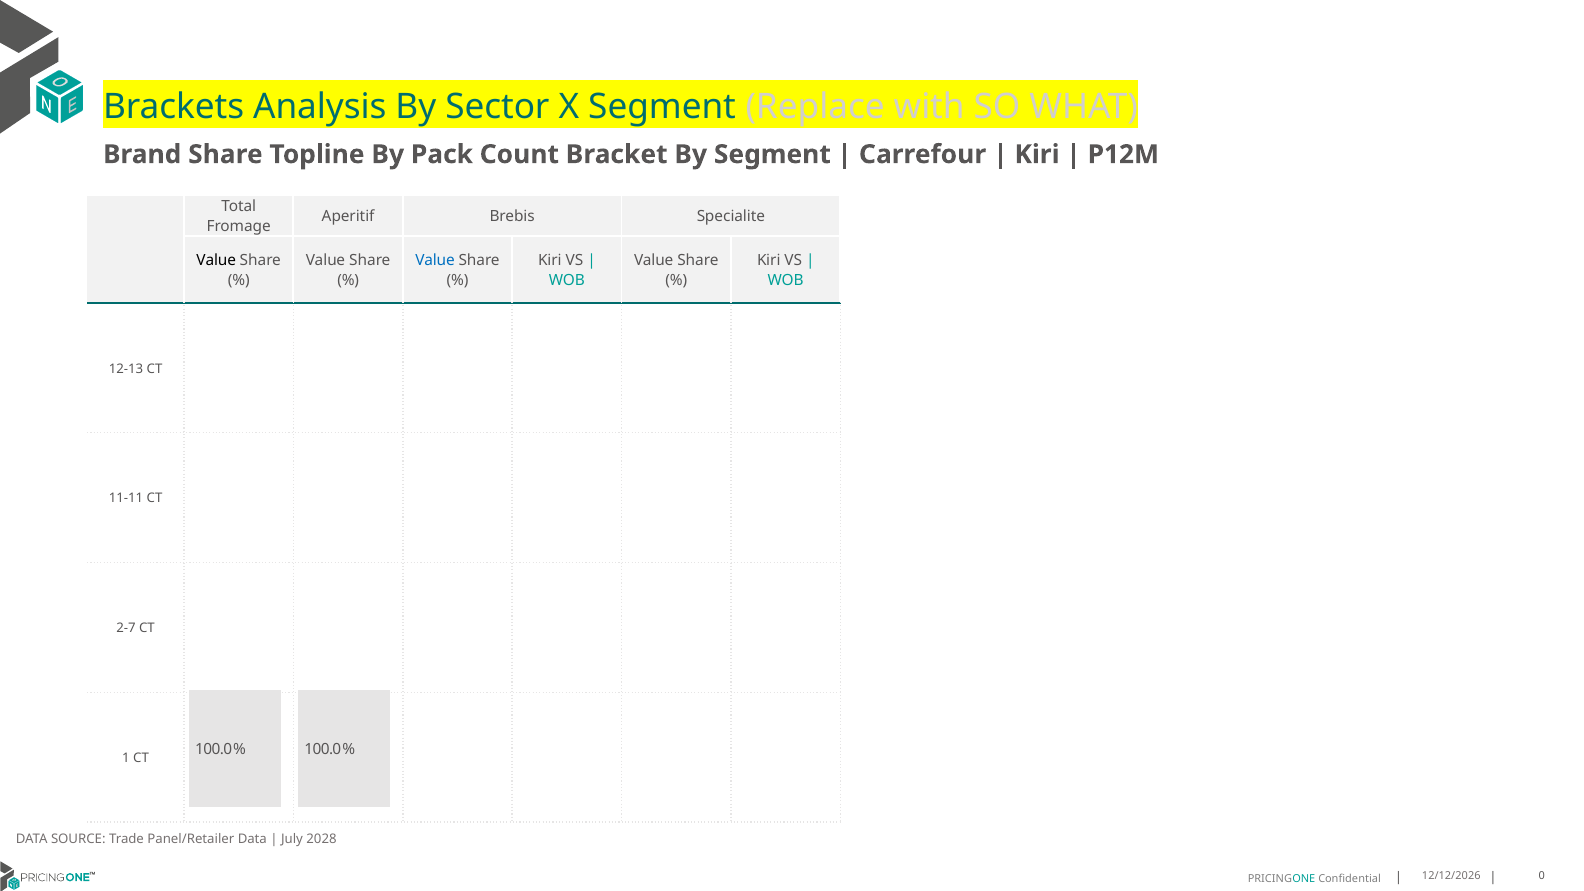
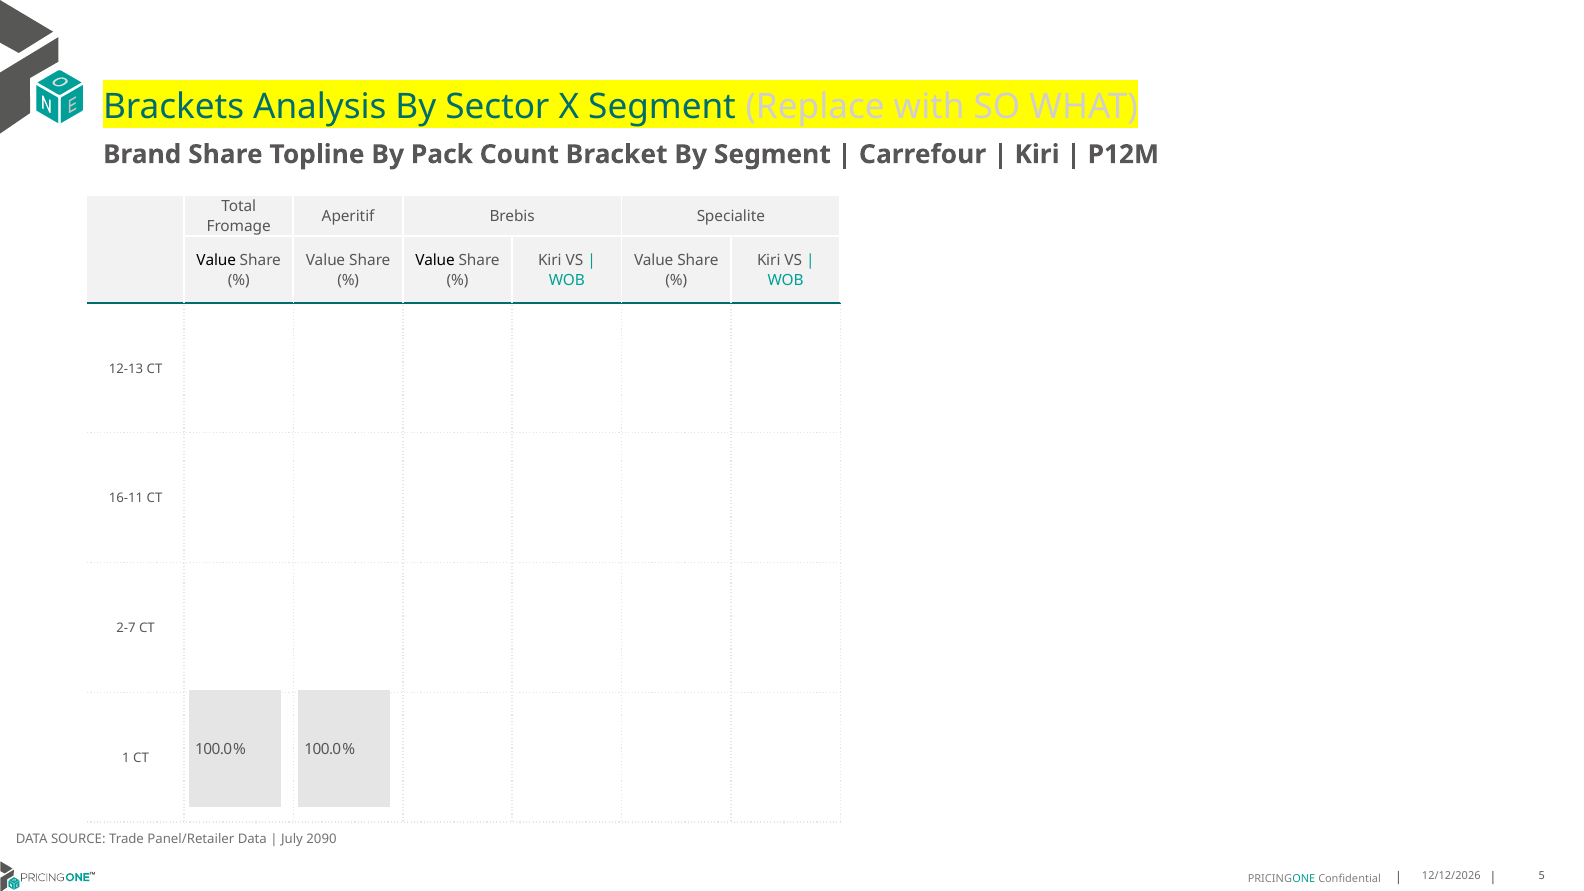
Value colour: blue -> black (435, 260)
11-11: 11-11 -> 16-11 (126, 499)
2028: 2028 -> 2090 (322, 839)
0: 0 -> 5 (1542, 876)
